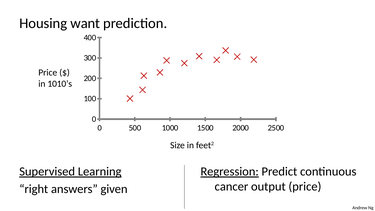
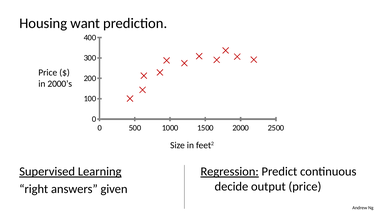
1010’s: 1010’s -> 2000’s (60, 84)
cancer: cancer -> decide (231, 187)
